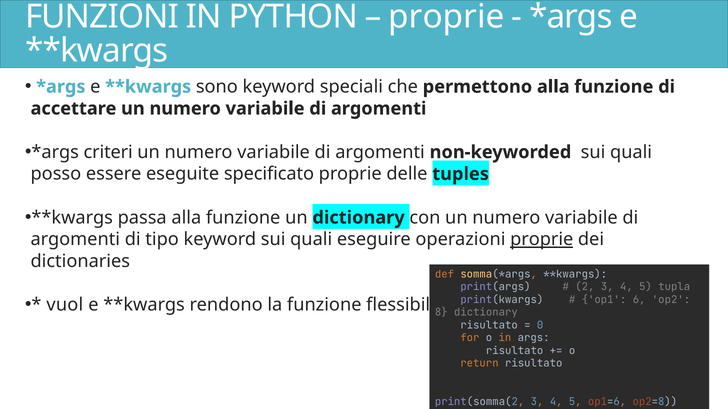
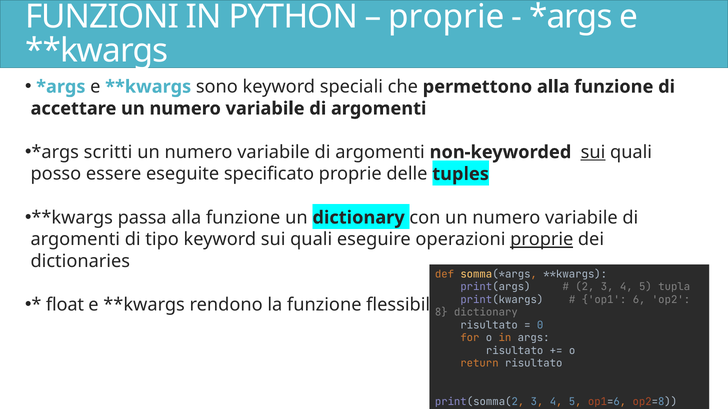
criteri: criteri -> scritti (108, 152)
sui underline: none -> present (593, 152)
vuol: vuol -> float (65, 305)
